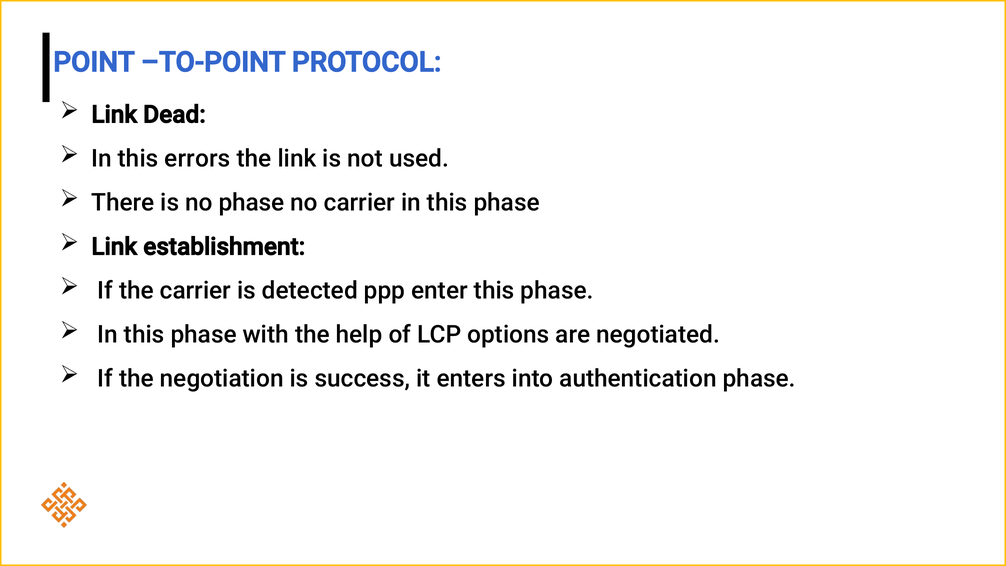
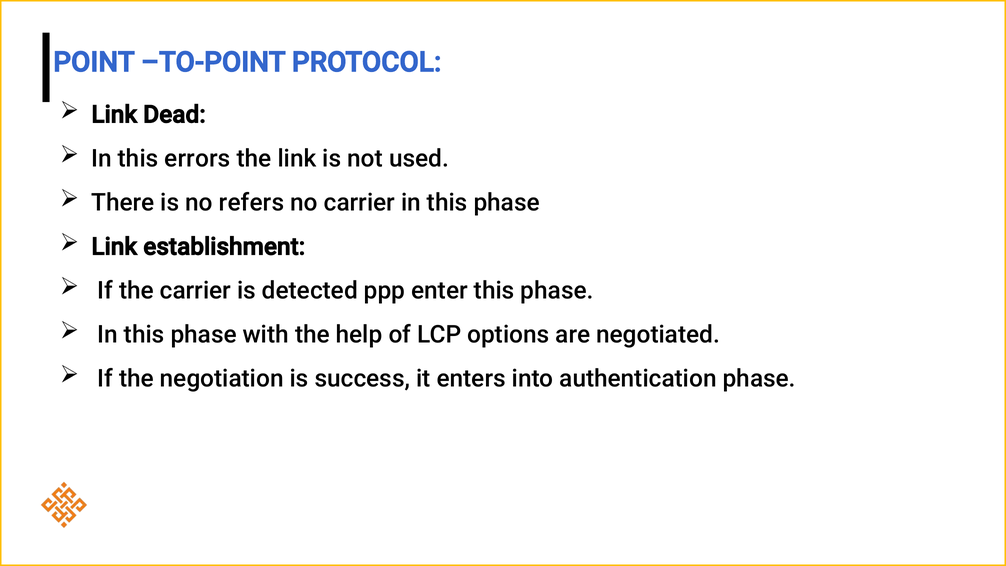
no phase: phase -> refers (251, 203)
